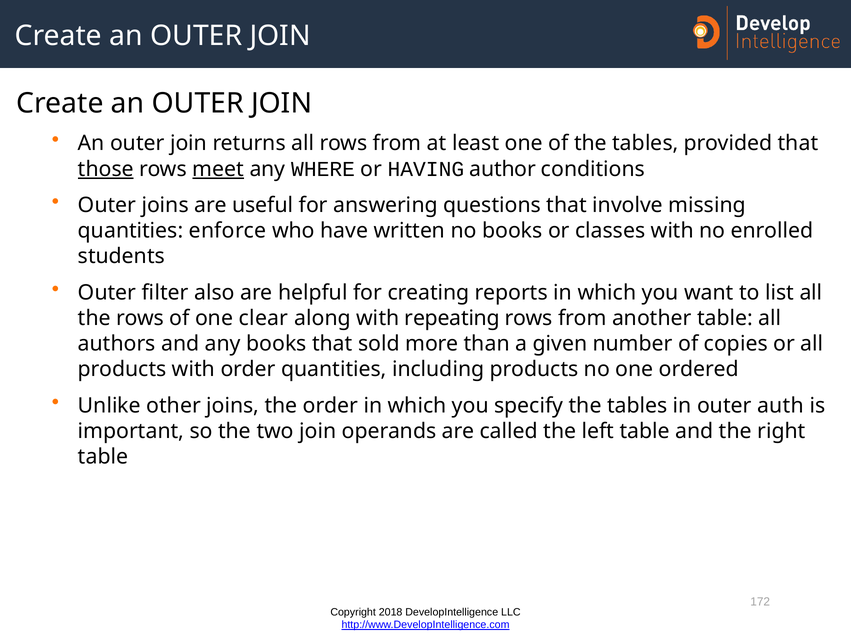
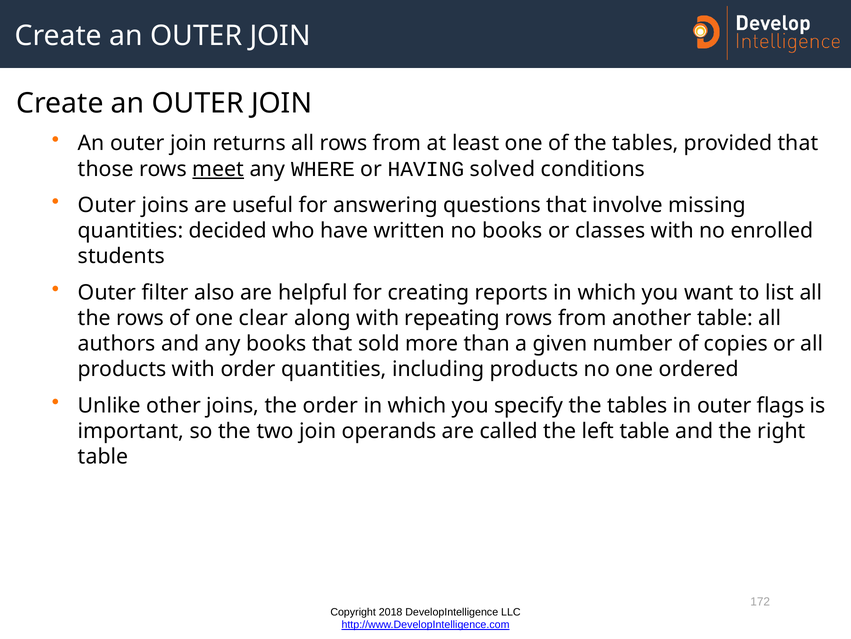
those underline: present -> none (106, 169)
author: author -> solved (502, 169)
enforce: enforce -> decided (228, 231)
auth: auth -> flags (781, 405)
